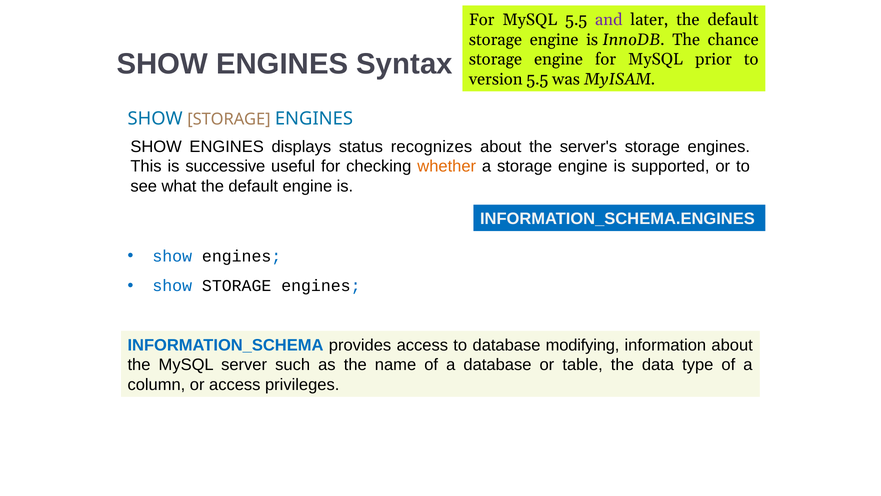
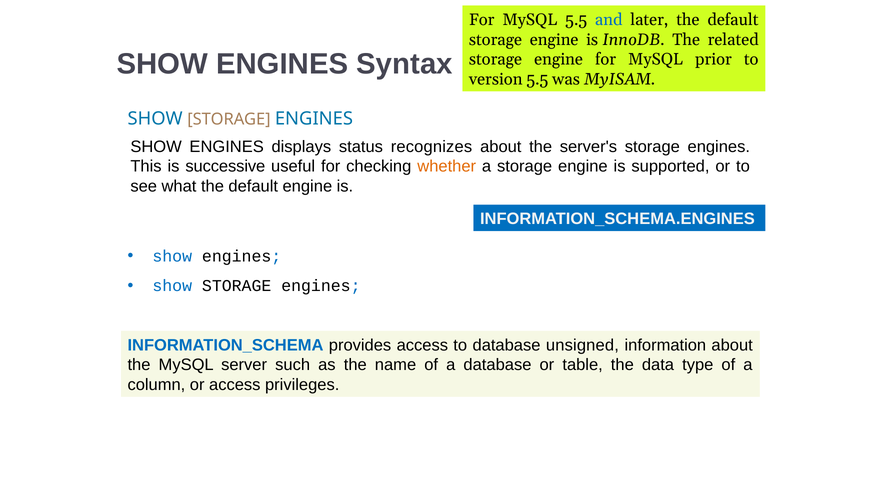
and colour: purple -> blue (609, 20)
chance: chance -> related (733, 40)
modifying: modifying -> unsigned (582, 345)
